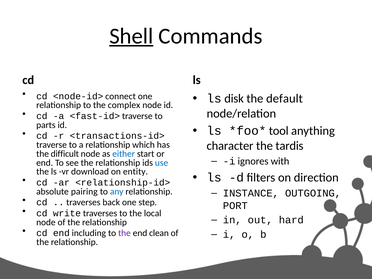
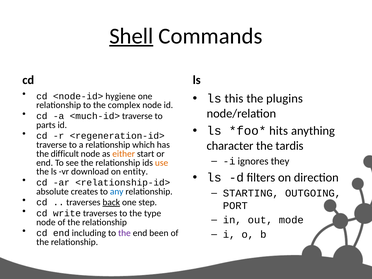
connect: connect -> hygiene (121, 96)
disk: disk -> this (234, 99)
default: default -> plugins (284, 99)
<fast-id>: <fast-id> -> <much-id> (95, 116)
tool: tool -> hits (279, 131)
<transactions-id>: <transactions-id> -> <regeneration-id> (117, 136)
either colour: blue -> orange (124, 154)
with: with -> they (280, 161)
use colour: blue -> orange (162, 163)
pairing: pairing -> creates (84, 191)
INSTANCE: INSTANCE -> STARTING (251, 193)
back underline: none -> present (111, 202)
local: local -> type (153, 213)
hard: hard -> mode (291, 220)
clean: clean -> been (159, 233)
